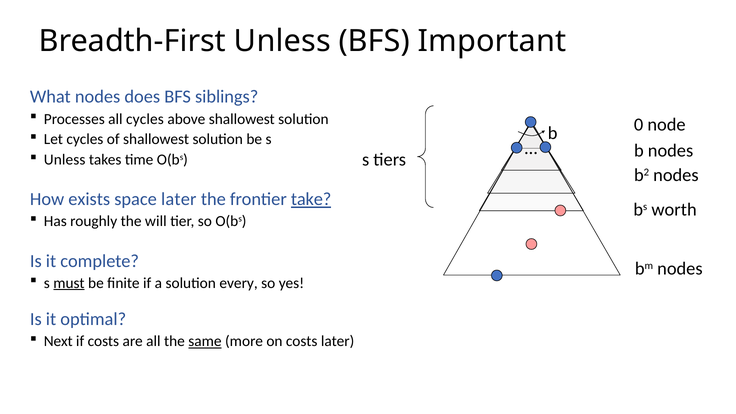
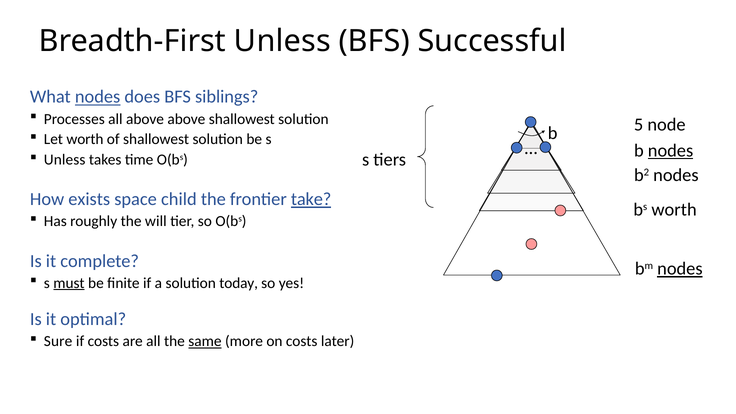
Important: Important -> Successful (492, 41)
nodes underline: none -> present (98, 97)
all cycles: cycles -> above (145, 119)
0: 0 -> 5 (639, 125)
Let cycles: cycles -> worth (85, 139)
nodes underline: none -> present (671, 150)
space later: later -> child (179, 199)
nodes underline: none -> present (680, 269)
every: every -> today (239, 283)
Next: Next -> Sure (58, 341)
